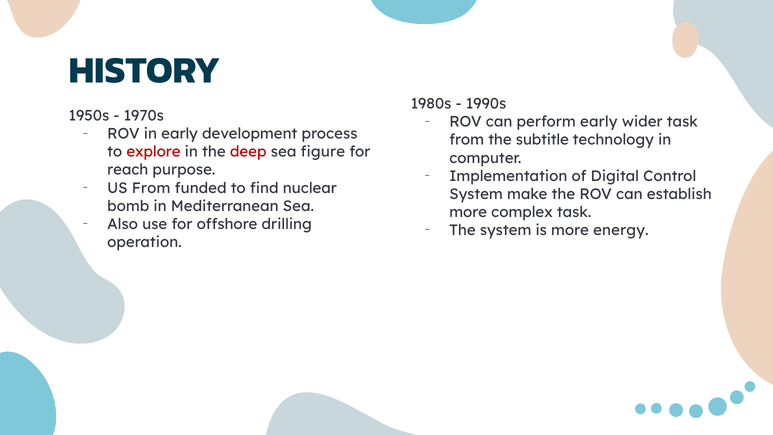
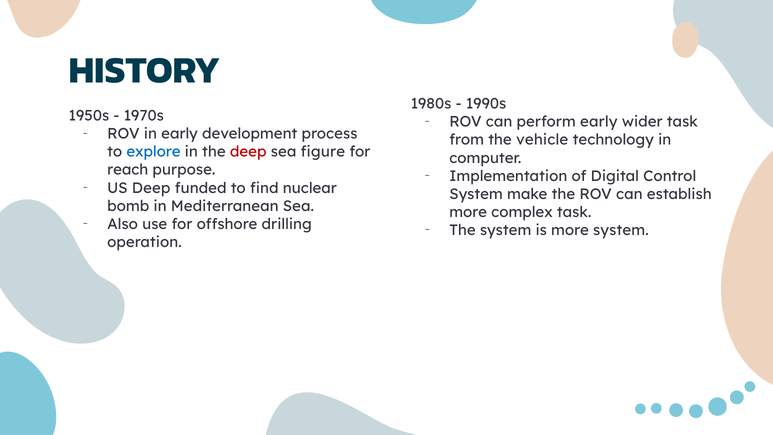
subtitle: subtitle -> vehicle (542, 140)
explore colour: red -> blue (154, 152)
US From: From -> Deep (151, 188)
more energy: energy -> system (621, 230)
